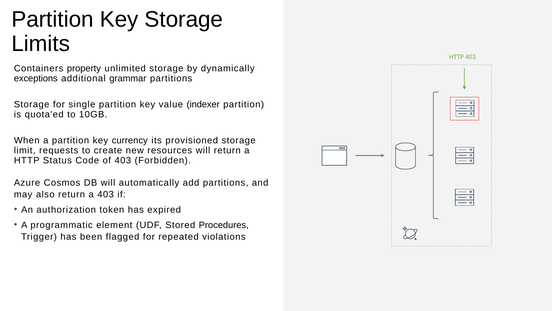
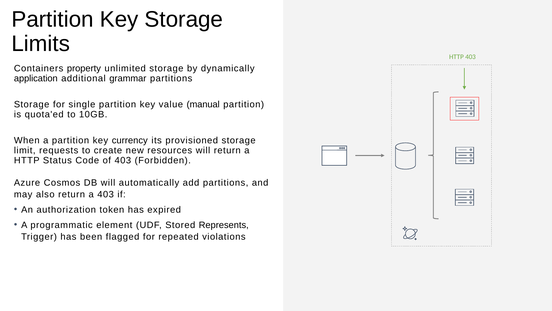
exceptions: exceptions -> application (36, 78)
indexer: indexer -> manual (203, 104)
Procedures: Procedures -> Represents (224, 225)
